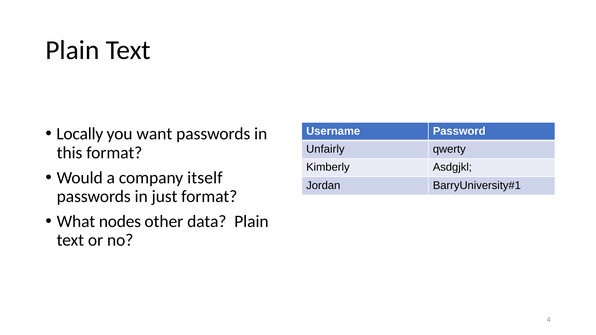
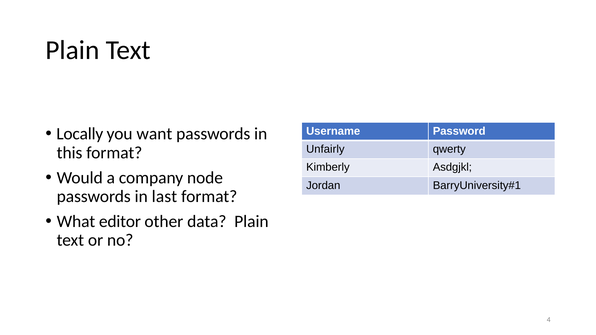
itself: itself -> node (205, 178)
just: just -> last (164, 197)
nodes: nodes -> editor (120, 222)
